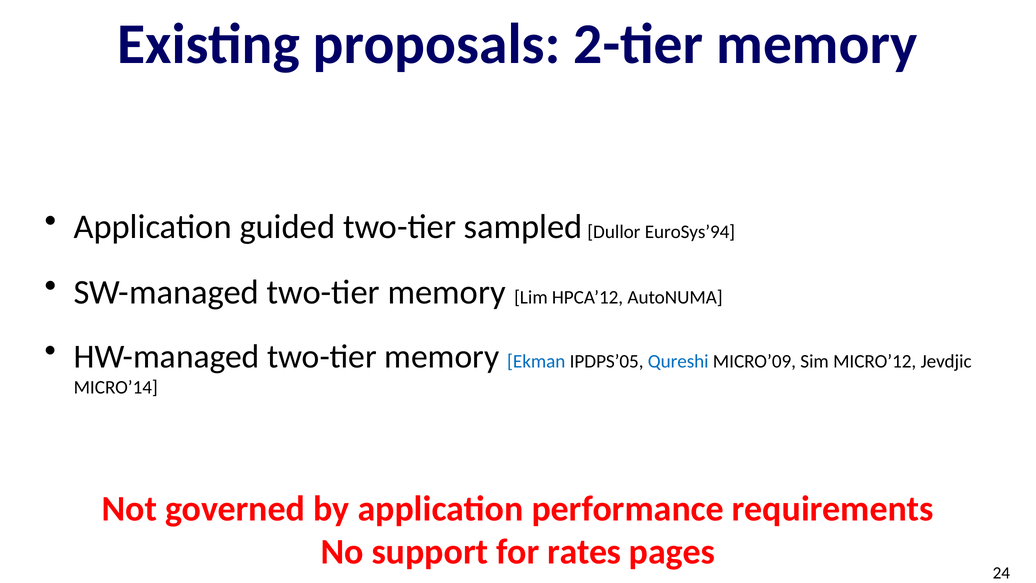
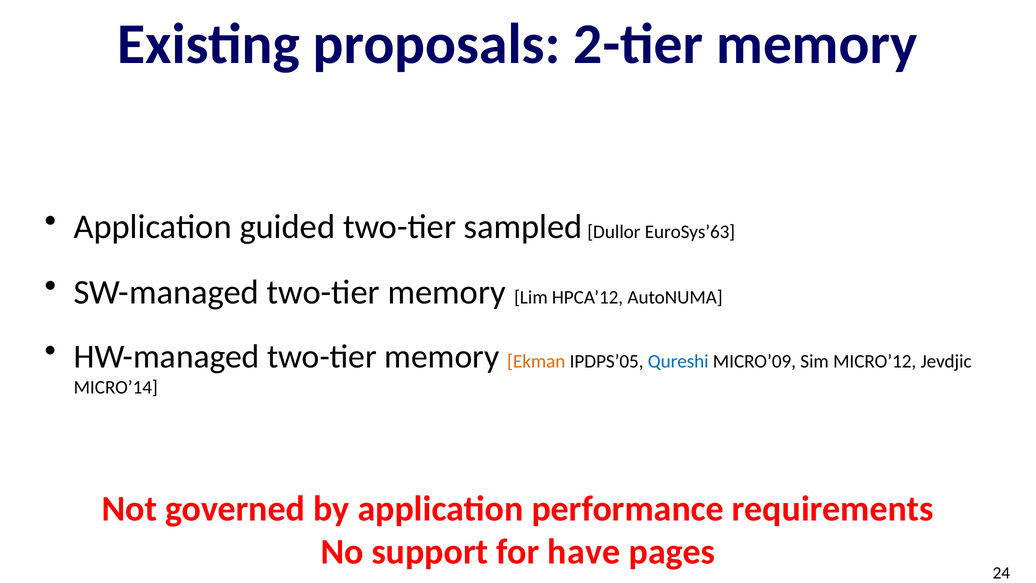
EuroSys’94: EuroSys’94 -> EuroSys’63 (690, 232)
Ekman colour: blue -> orange (536, 361)
rates: rates -> have (584, 552)
